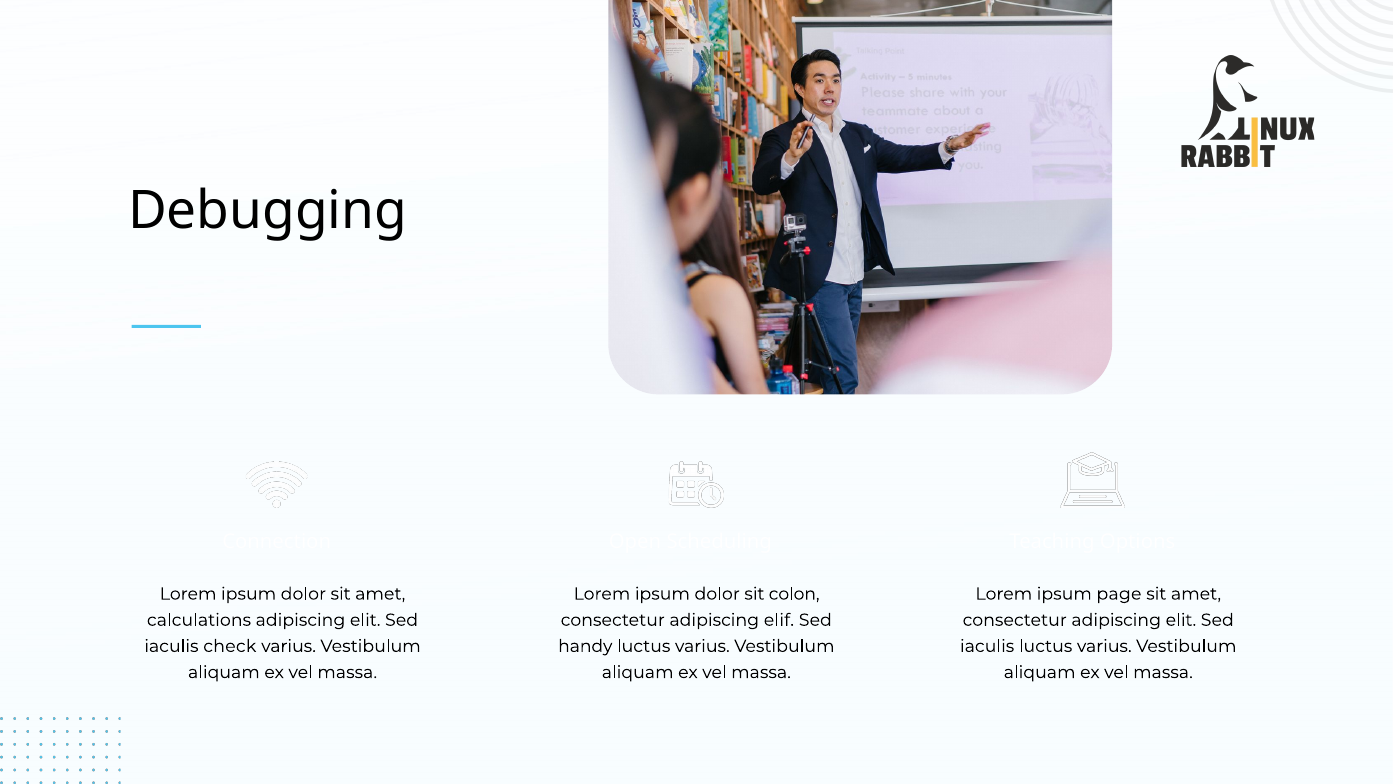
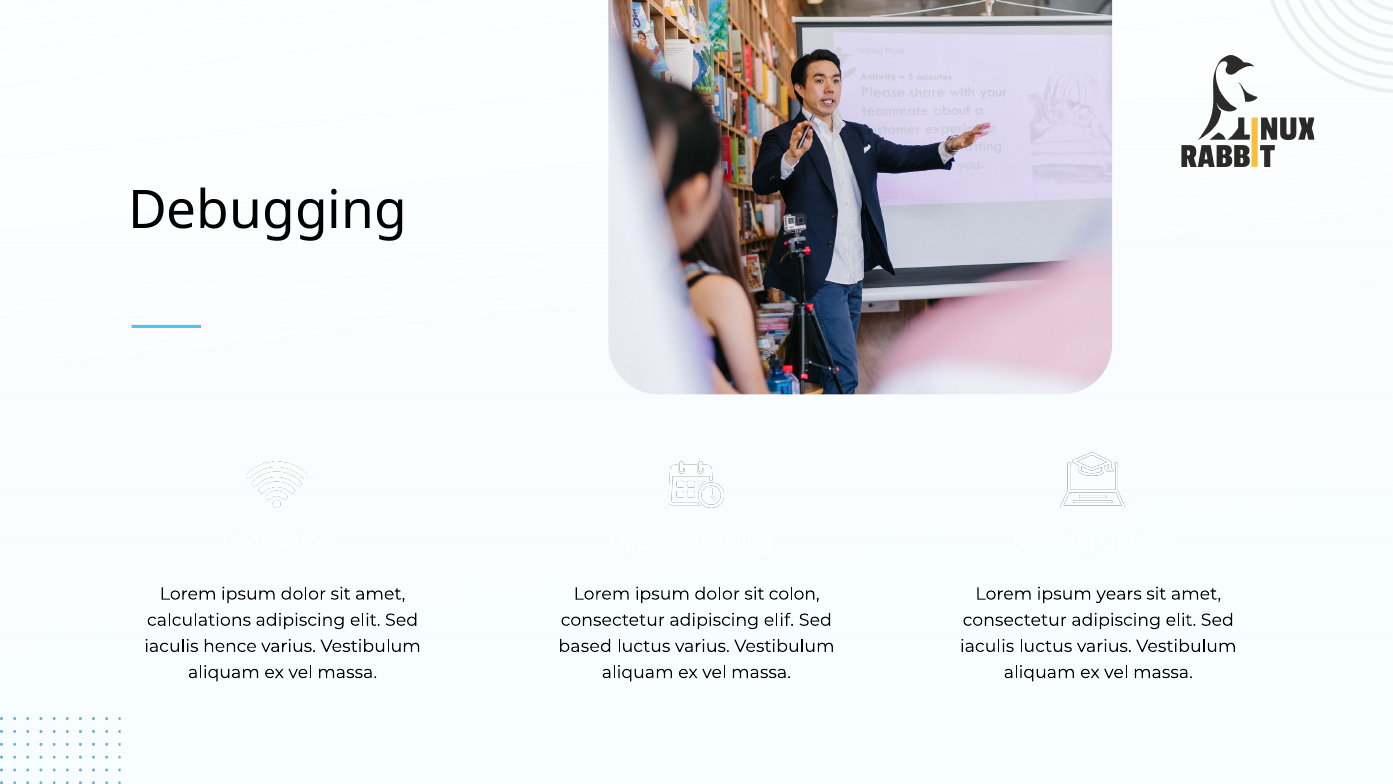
page: page -> years (1119, 594)
check: check -> hence (230, 646)
handy: handy -> based (585, 646)
